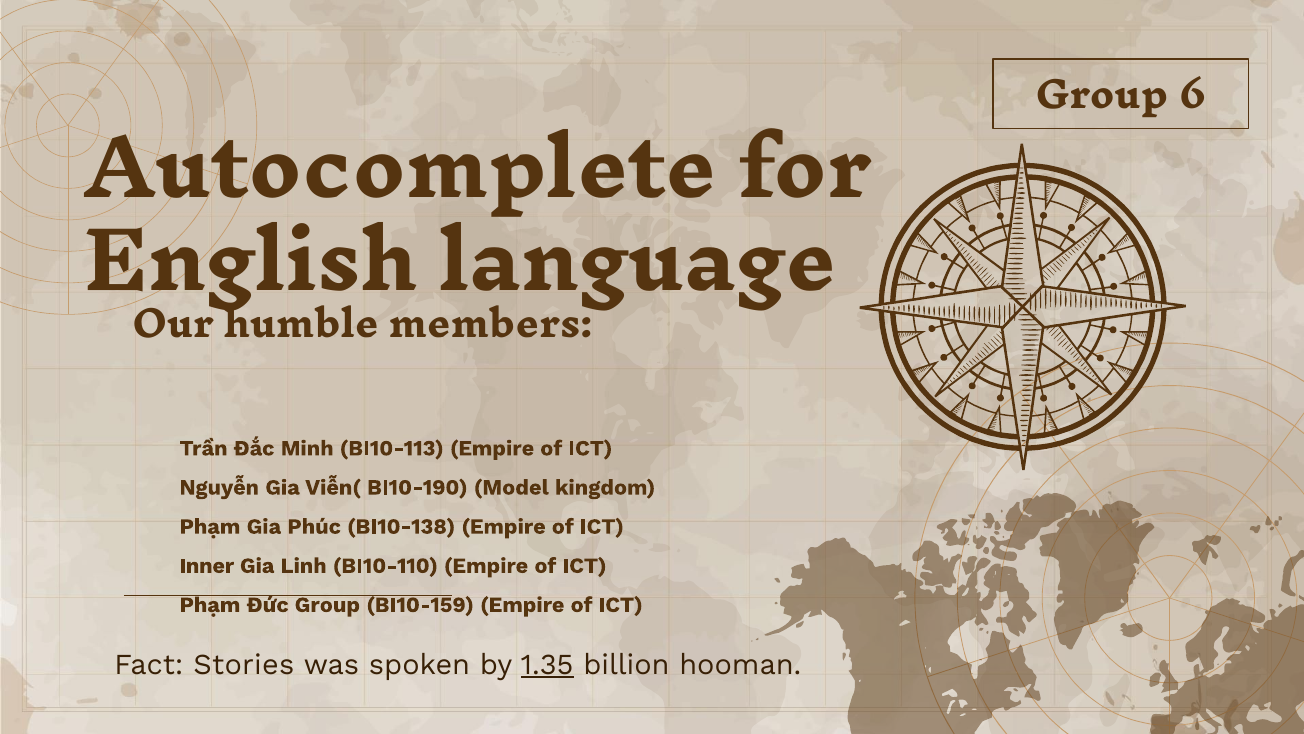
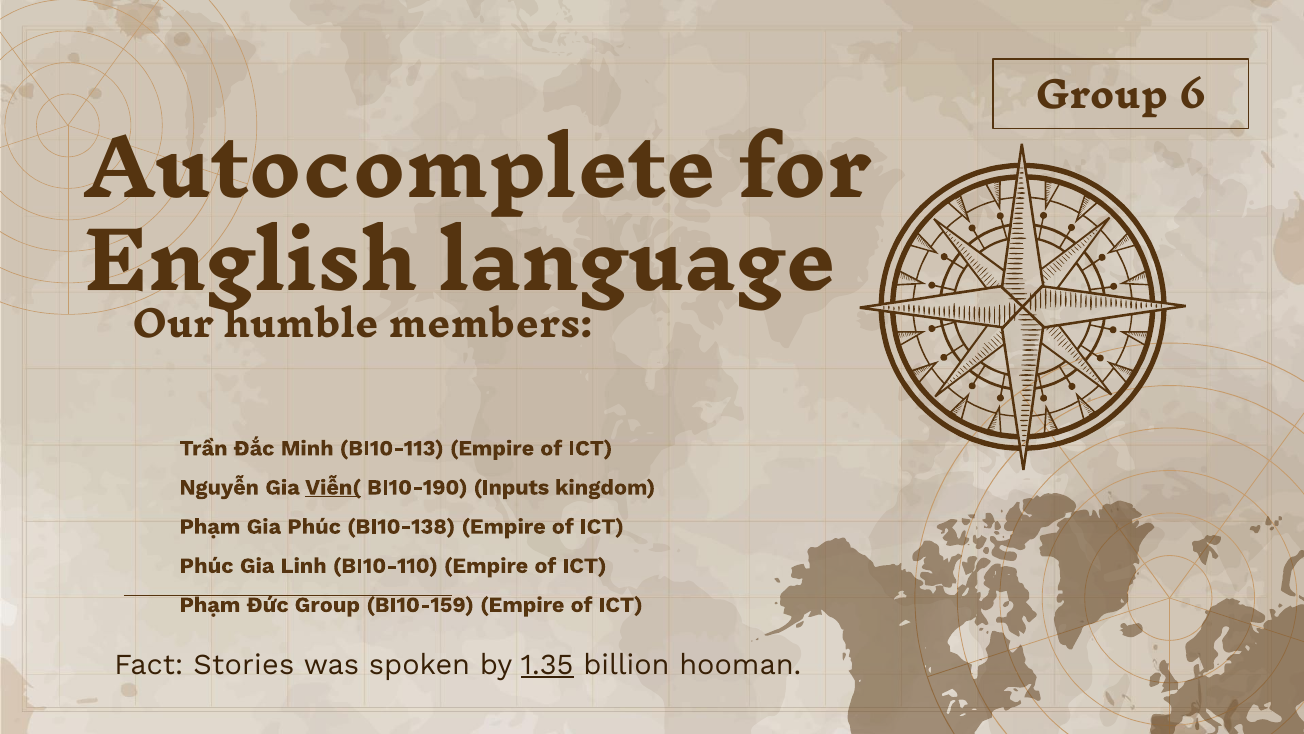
Viễn( underline: none -> present (333, 487)
Model: Model -> Inputs (511, 487)
Inner: Inner -> Phúc (207, 565)
